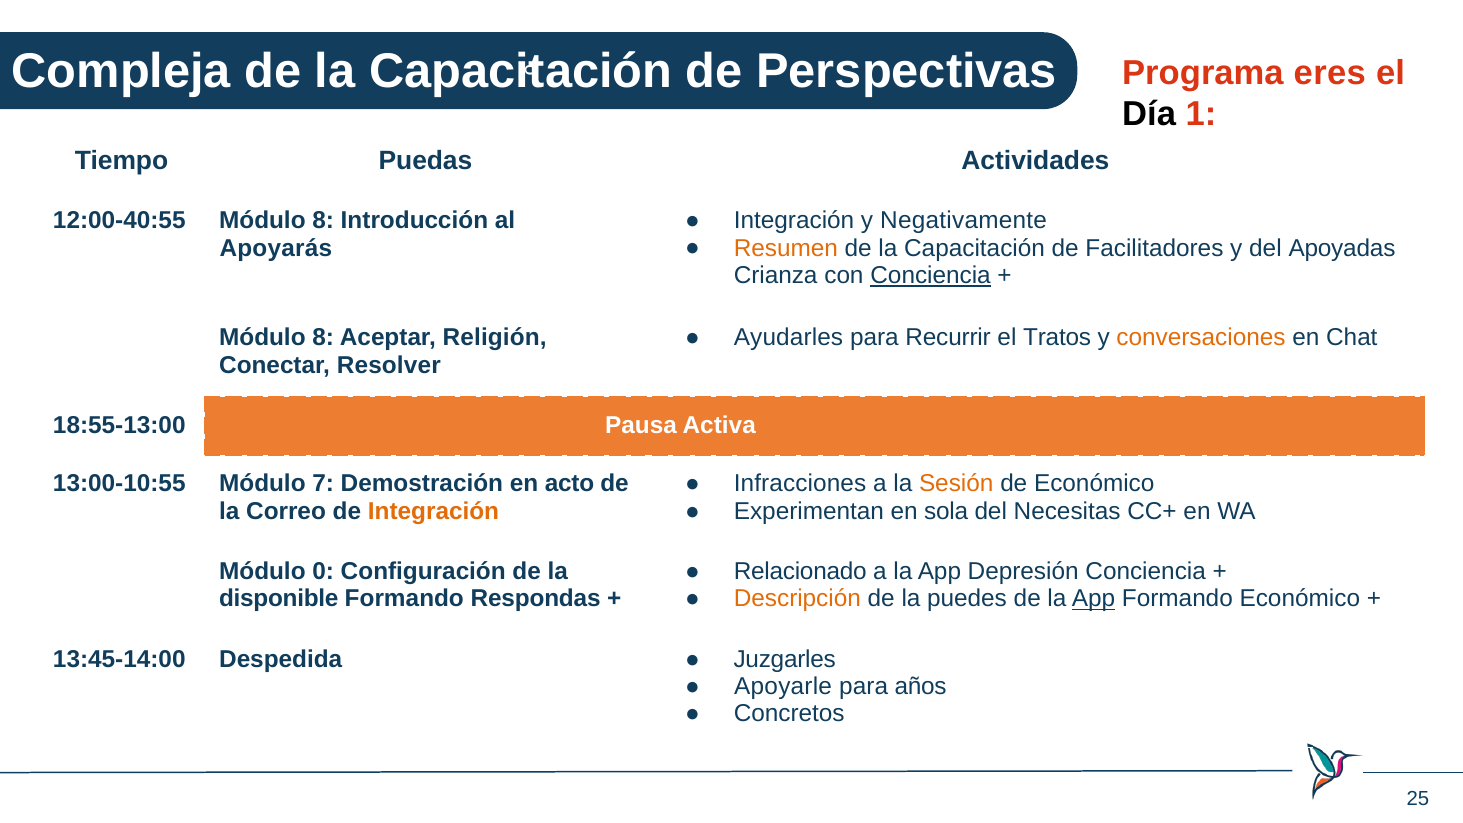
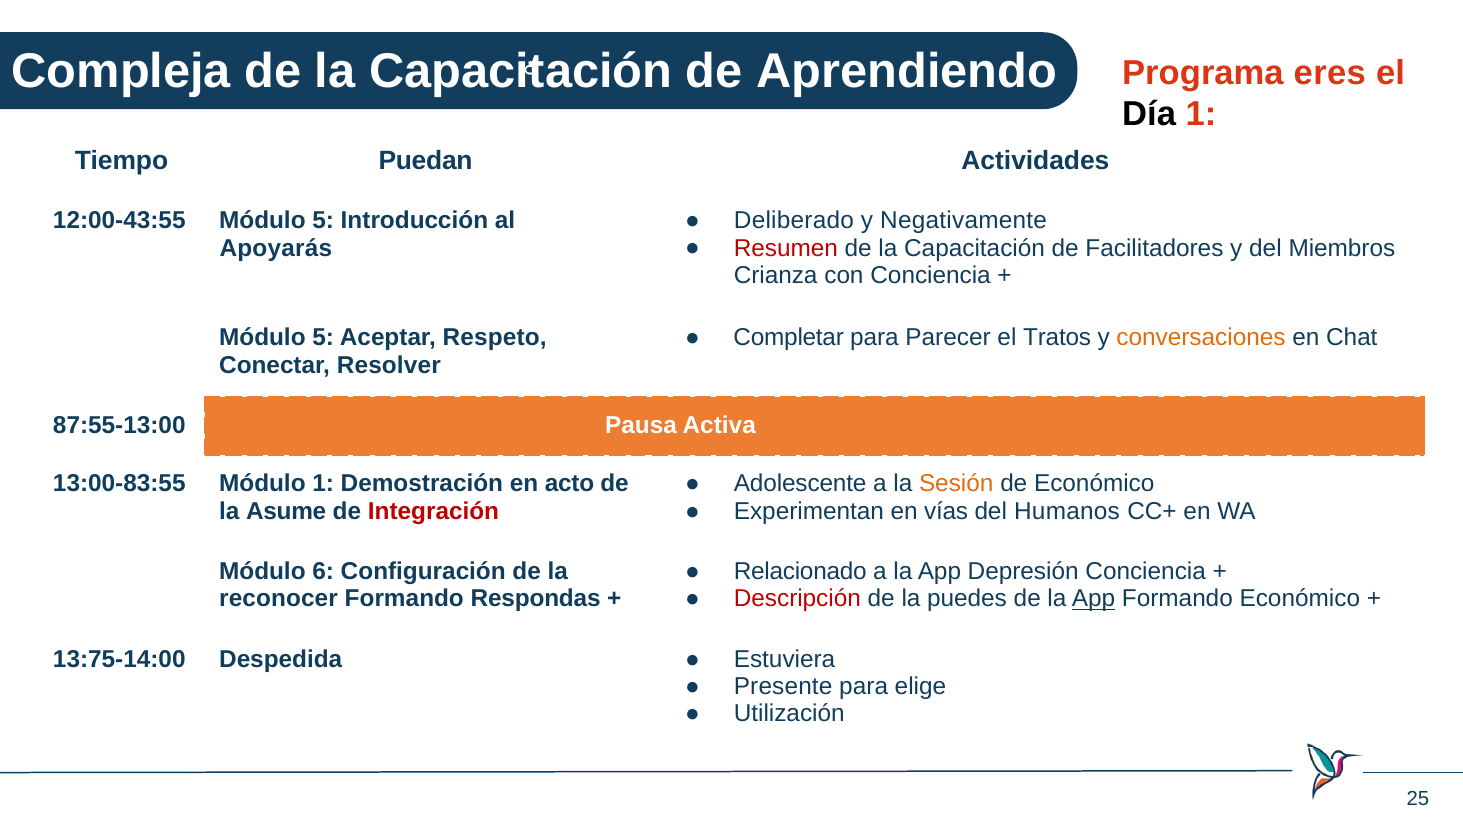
Perspectivas: Perspectivas -> Aprendiendo (907, 72)
Puedas: Puedas -> Puedan (426, 161)
Integración: Integración -> Deliberado (794, 221)
12:00-40:55: 12:00-40:55 -> 12:00-43:55 (119, 221)
8: 8 -> 5 (323, 221)
Resumen colour: orange -> red (786, 248)
Apoyadas: Apoyadas -> Miembros (1342, 248)
Conciencia underline: present -> none (931, 275)
Ayudarles: Ayudarles -> Completar (789, 338)
Recurrir: Recurrir -> Parecer (948, 338)
8: 8 -> 5 (323, 338)
Religión: Religión -> Respeto (495, 338)
18:55-13:00: 18:55-13:00 -> 87:55-13:00 (119, 425)
13:00-10:55: 13:00-10:55 -> 13:00-83:55 (119, 484)
Módulo 7: 7 -> 1 (323, 484)
Infracciones: Infracciones -> Adolescente (800, 484)
sola: sola -> vías (946, 511)
Necesitas: Necesitas -> Humanos (1067, 511)
Correo: Correo -> Asume (286, 511)
Integración colour: orange -> red (434, 511)
0: 0 -> 6 (323, 572)
disponible: disponible -> reconocer (279, 599)
Descripción colour: orange -> red (797, 599)
13:45-14:00: 13:45-14:00 -> 13:75-14:00 (119, 659)
Juzgarles: Juzgarles -> Estuviera (785, 659)
Apoyarle: Apoyarle -> Presente (783, 687)
años: años -> elige (920, 687)
Concretos: Concretos -> Utilización (789, 714)
